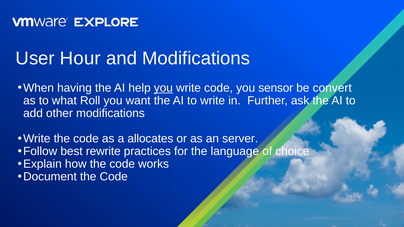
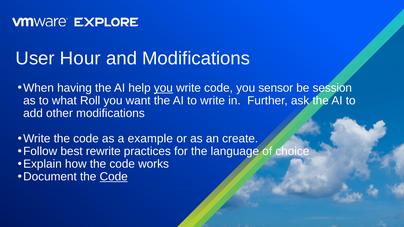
convert: convert -> session (332, 88)
allocates: allocates -> example (150, 139)
server: server -> create (240, 139)
Code underline: none -> present (114, 177)
